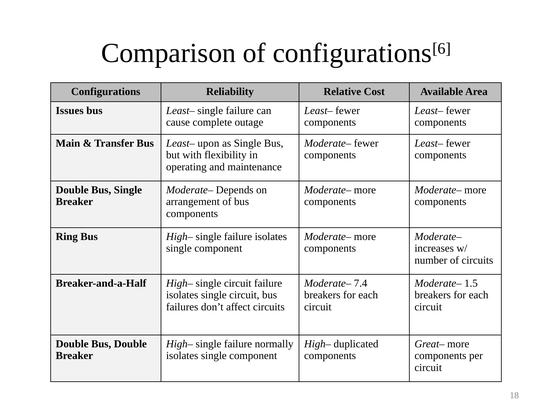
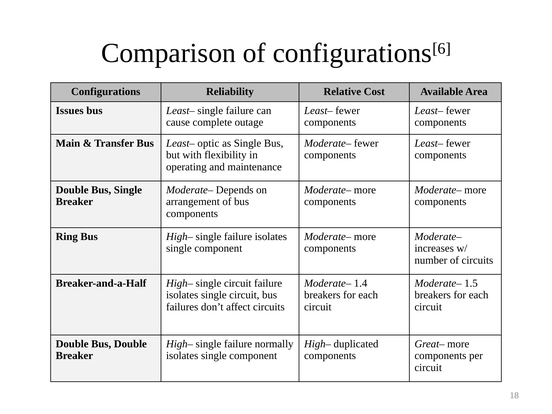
upon: upon -> optic (208, 143)
7.4: 7.4 -> 1.4 (361, 283)
